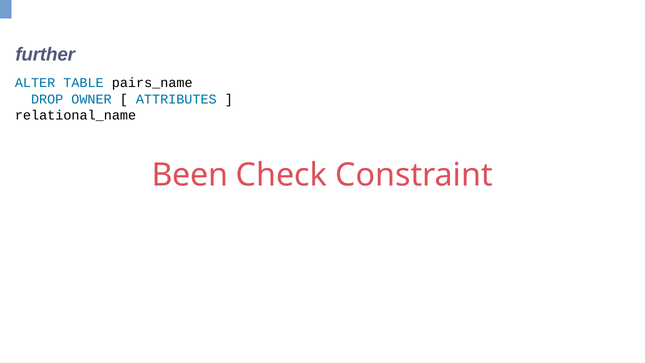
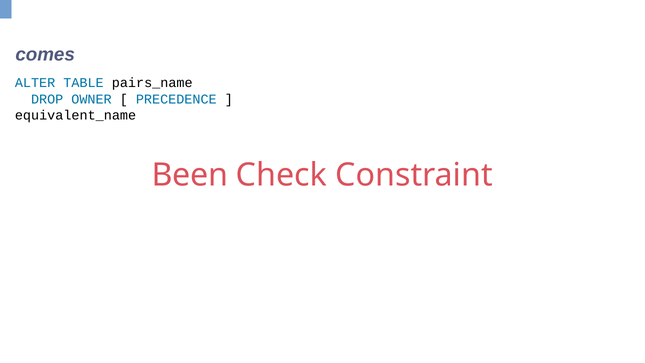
further: further -> comes (45, 54)
ATTRIBUTES: ATTRIBUTES -> PRECEDENCE (176, 99)
relational_name: relational_name -> equivalent_name (76, 115)
